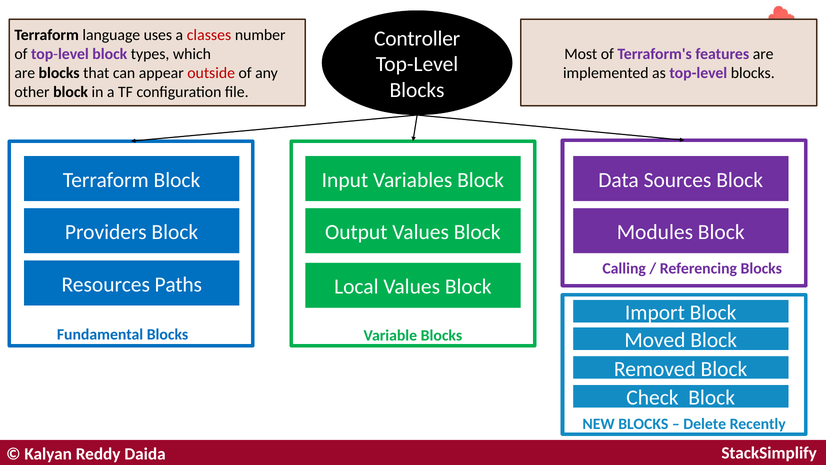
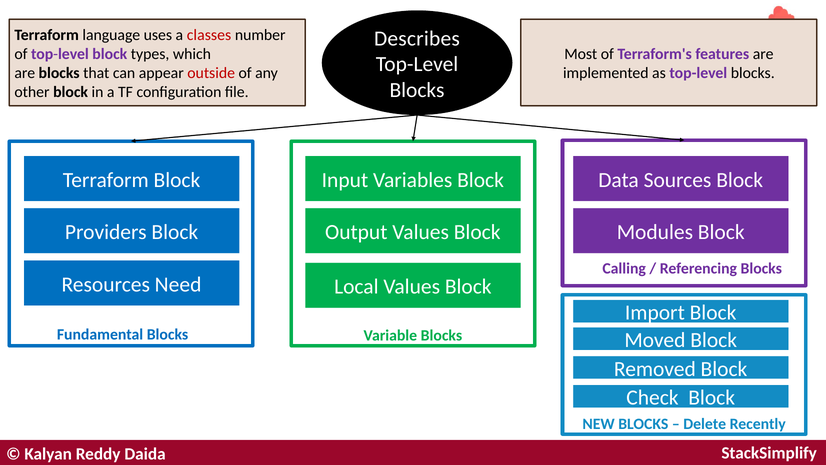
Controller: Controller -> Describes (417, 38)
Paths: Paths -> Need (178, 284)
